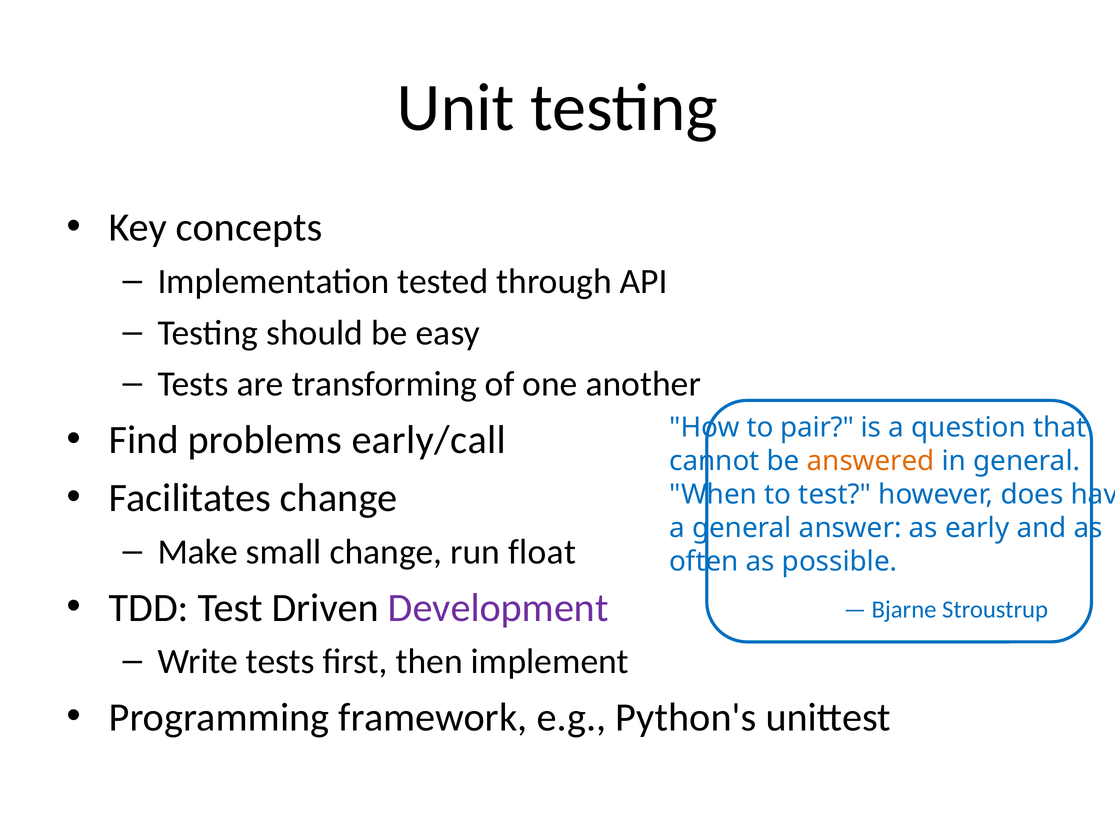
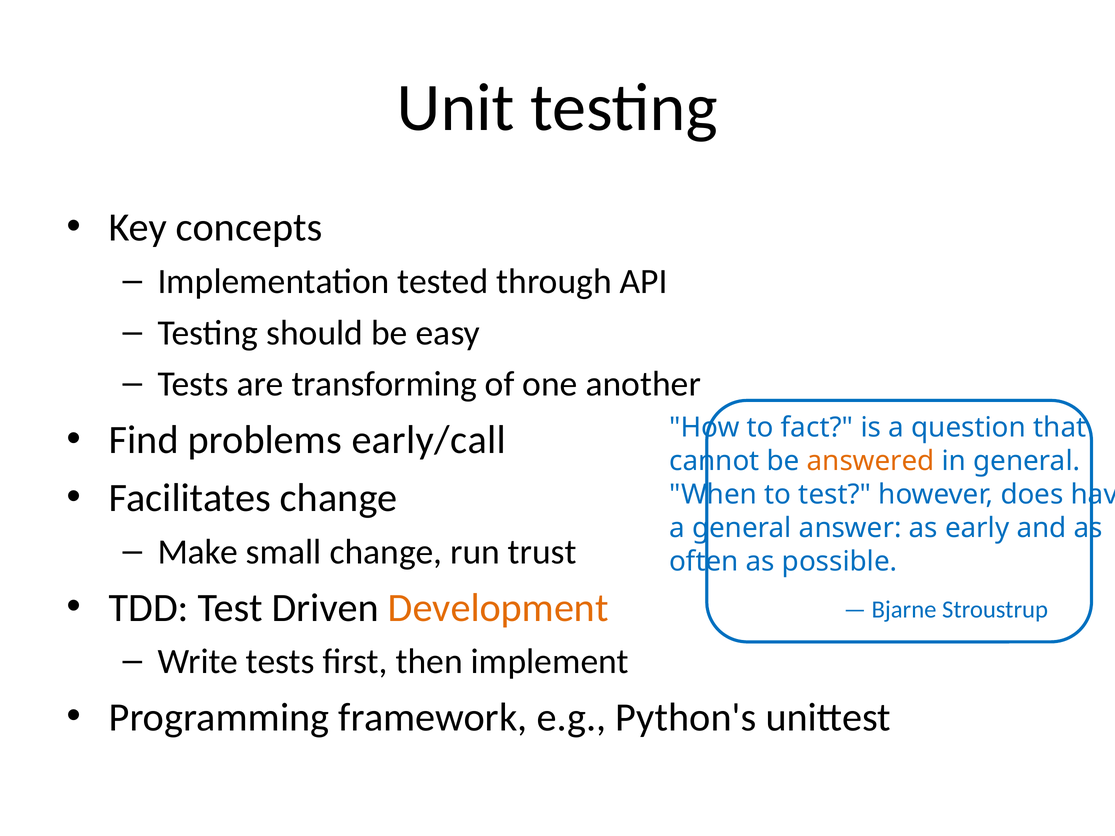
pair: pair -> fact (817, 428)
float: float -> trust (542, 552)
Development colour: purple -> orange (498, 608)
